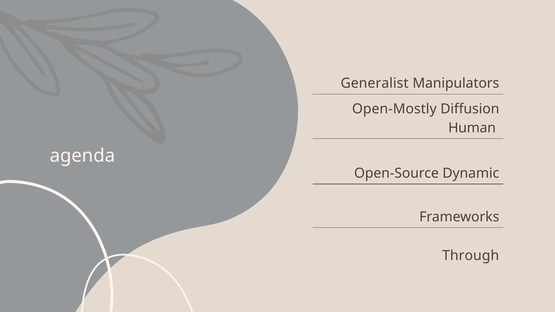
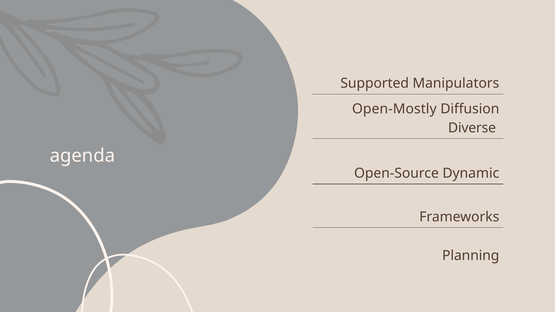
Generalist: Generalist -> Supported (375, 83)
Human: Human -> Diverse (472, 128)
Through: Through -> Planning (471, 256)
